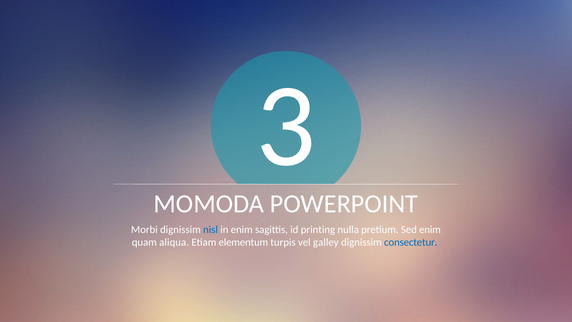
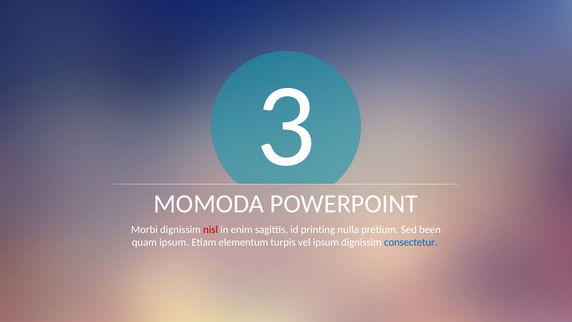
nisl colour: blue -> red (211, 229)
Sed enim: enim -> been (430, 229)
quam aliqua: aliqua -> ipsum (174, 242)
vel galley: galley -> ipsum (326, 242)
